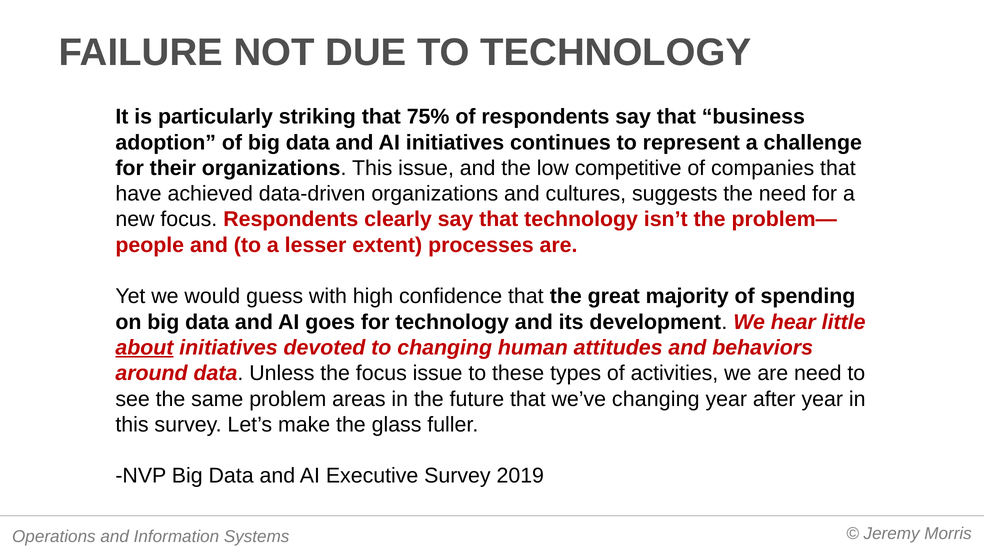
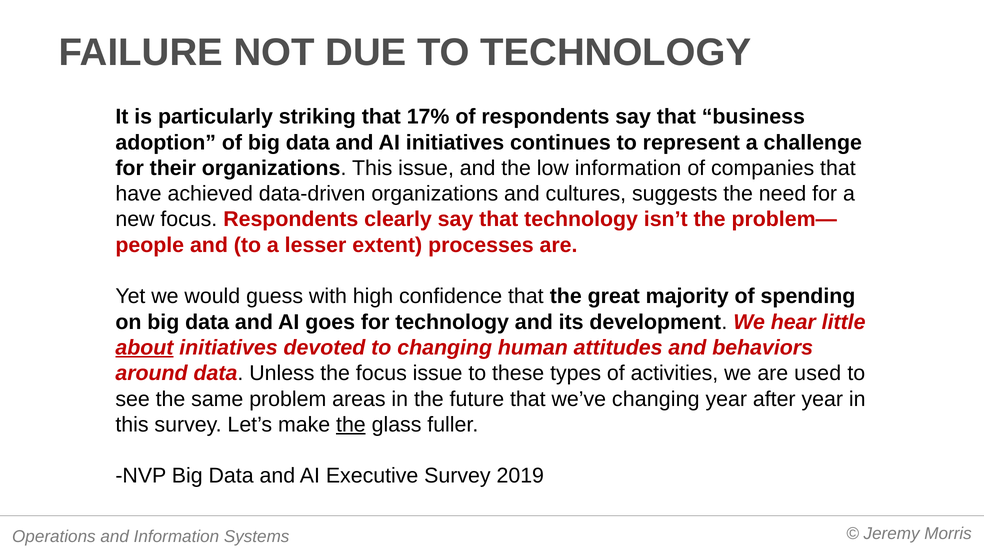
75%: 75% -> 17% (428, 117)
low competitive: competitive -> information (628, 168)
are need: need -> used (818, 373)
the underline: none -> present (351, 424)
